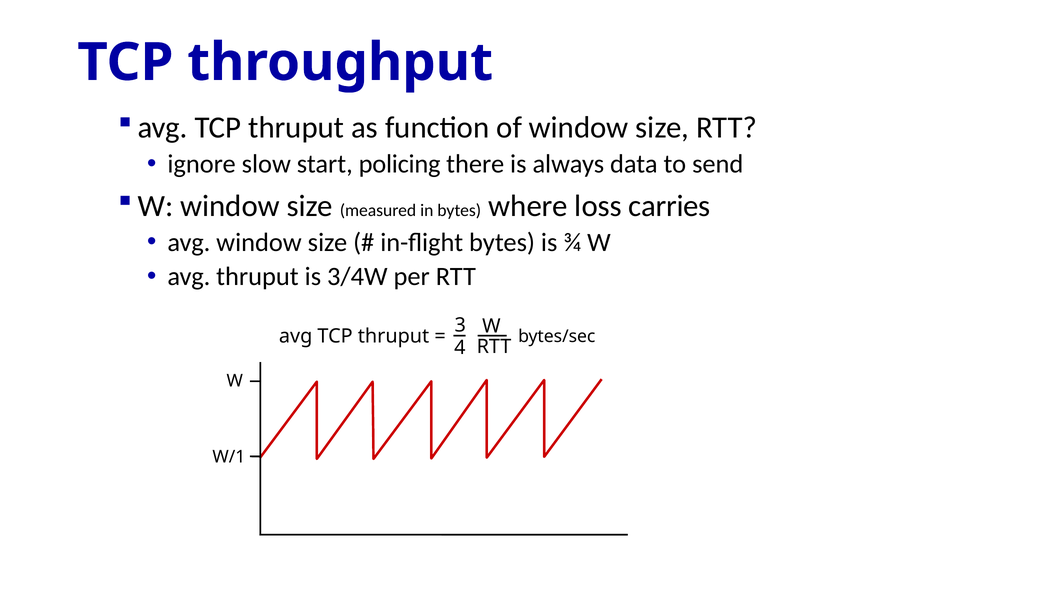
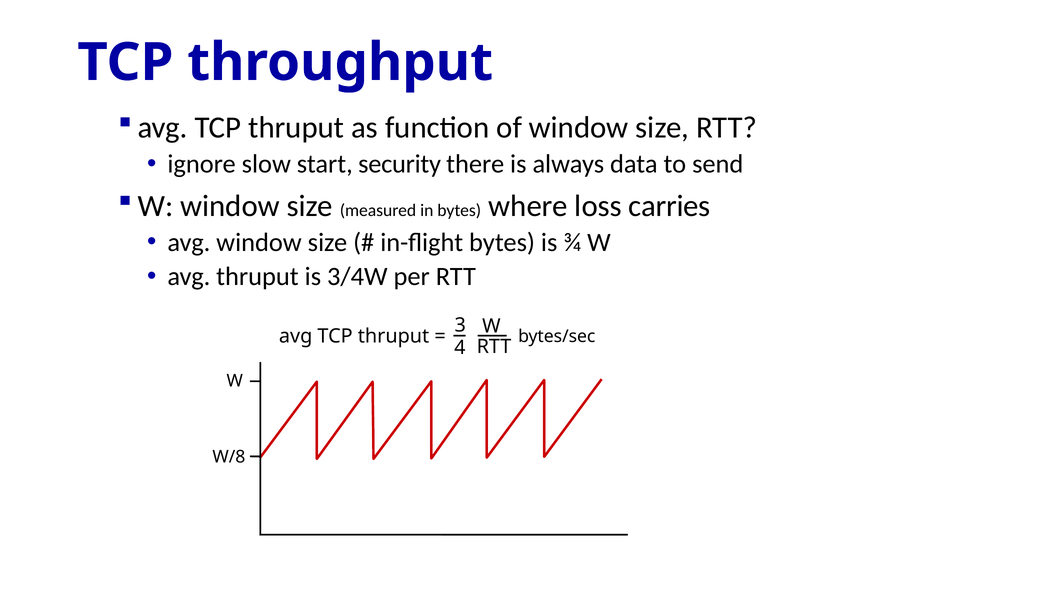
policing: policing -> security (400, 164)
W/1: W/1 -> W/8 (229, 457)
